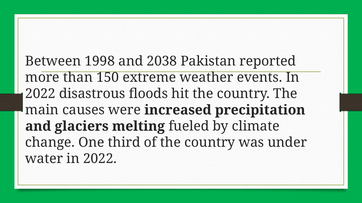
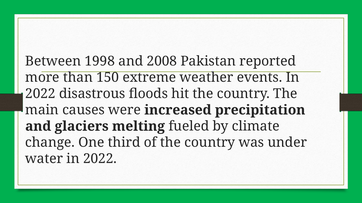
2038: 2038 -> 2008 (162, 61)
